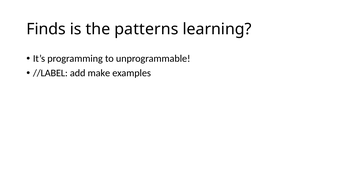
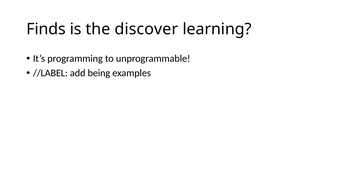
patterns: patterns -> discover (146, 29)
make: make -> being (99, 73)
